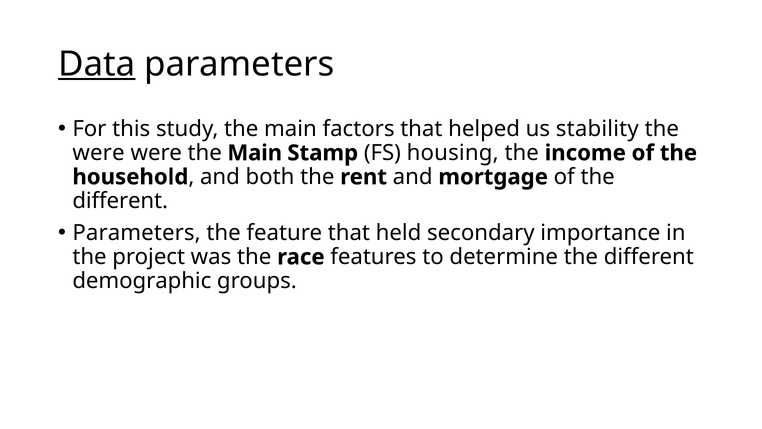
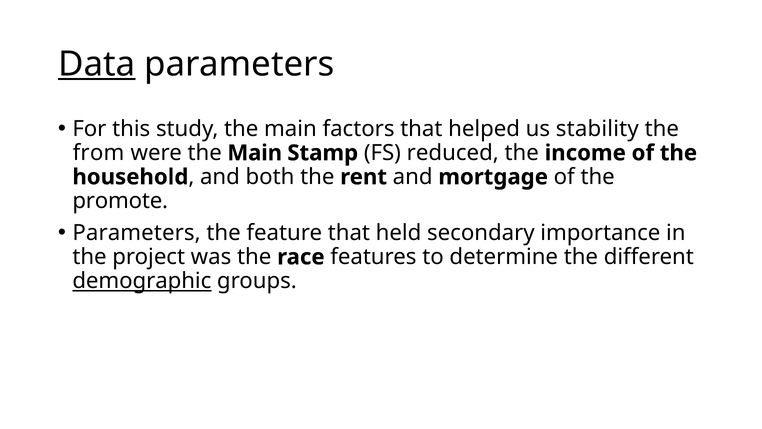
were: were -> from (98, 153)
housing: housing -> reduced (453, 153)
different: different -> promote (120, 201)
demographic underline: none -> present (142, 281)
